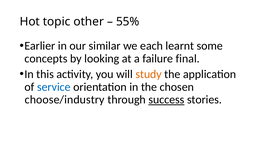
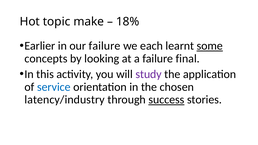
other: other -> make (89, 22)
55%: 55% -> 18% (128, 22)
our similar: similar -> failure (105, 46)
some underline: none -> present (210, 46)
study colour: orange -> purple (149, 74)
choose/industry: choose/industry -> latency/industry (65, 100)
